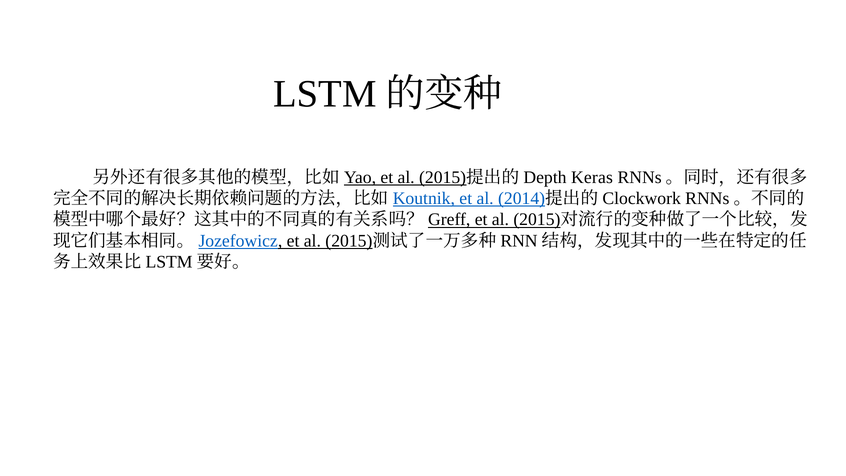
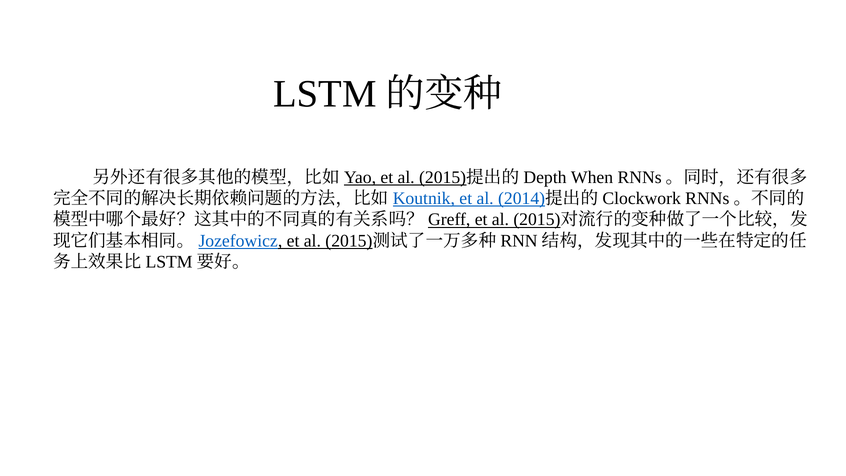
Keras: Keras -> When (592, 177)
